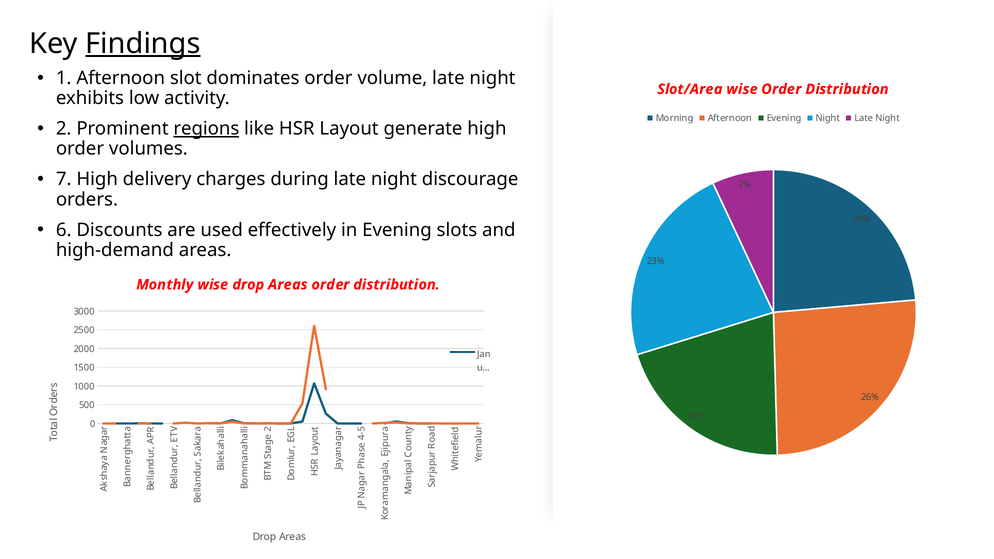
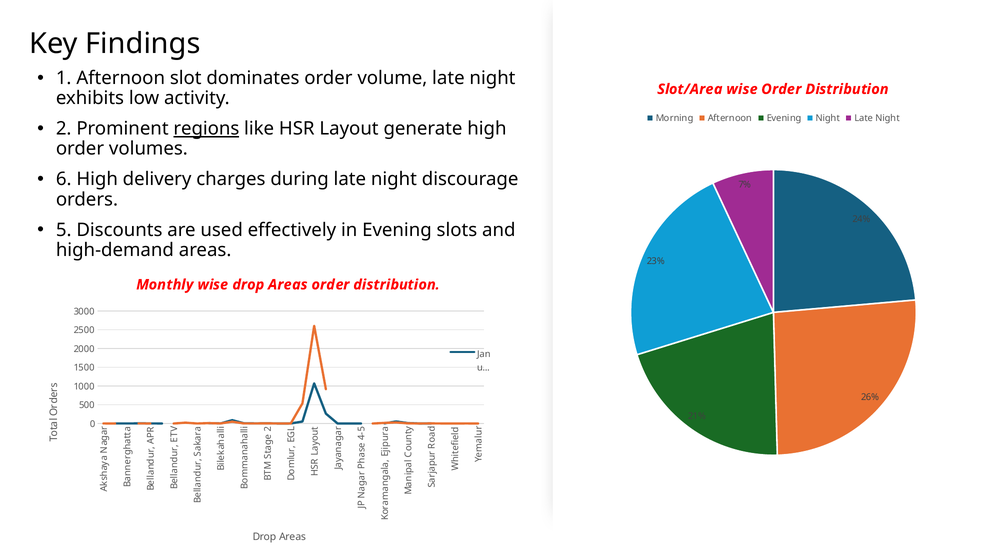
Findings underline: present -> none (143, 44)
7: 7 -> 6 (64, 179)
6: 6 -> 5 (64, 230)
